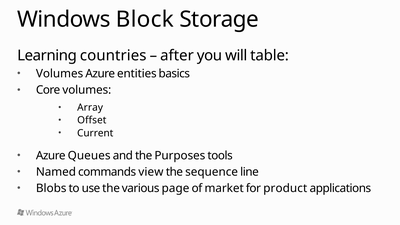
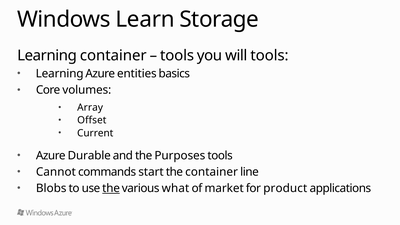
Block: Block -> Learn (145, 20)
Learning countries: countries -> container (113, 56)
after: after -> tools (177, 56)
will table: table -> tools (269, 56)
Volumes: Volumes -> Learning (60, 74)
Queues: Queues -> Durable (89, 156)
Named: Named -> Cannot (56, 172)
view: view -> start (151, 172)
the sequence: sequence -> container (212, 172)
the underline: none -> present (111, 188)
page: page -> what (175, 188)
